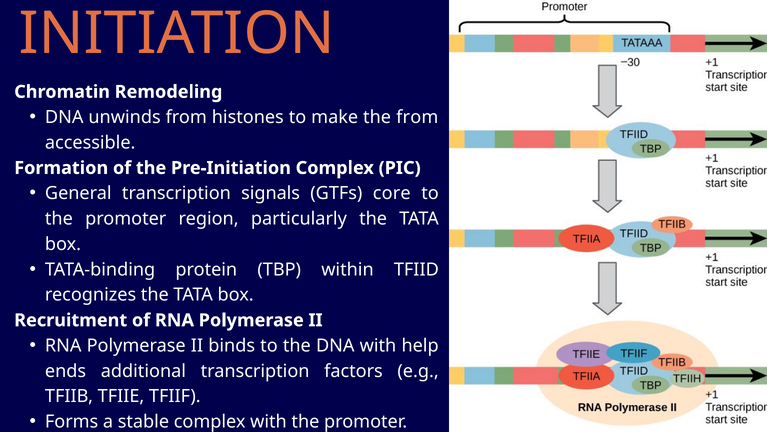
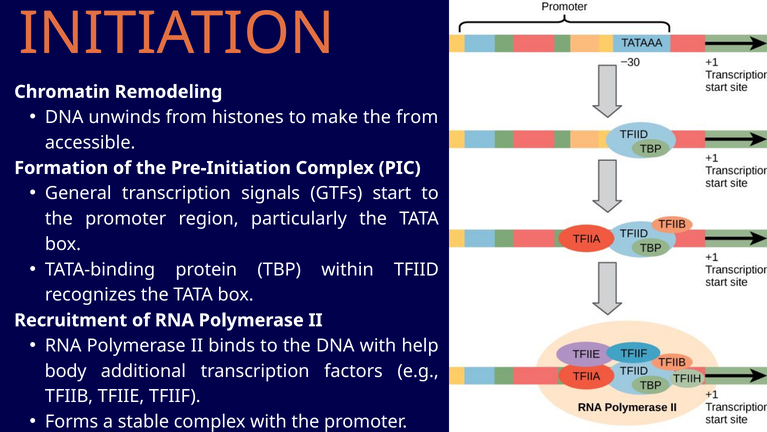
core: core -> start (392, 193)
ends: ends -> body (66, 371)
